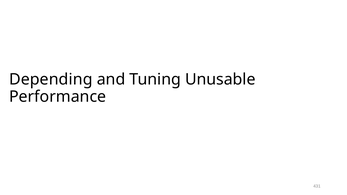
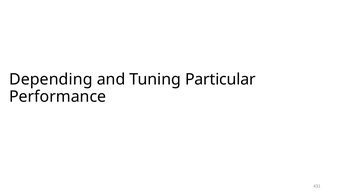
Unusable: Unusable -> Particular (220, 80)
